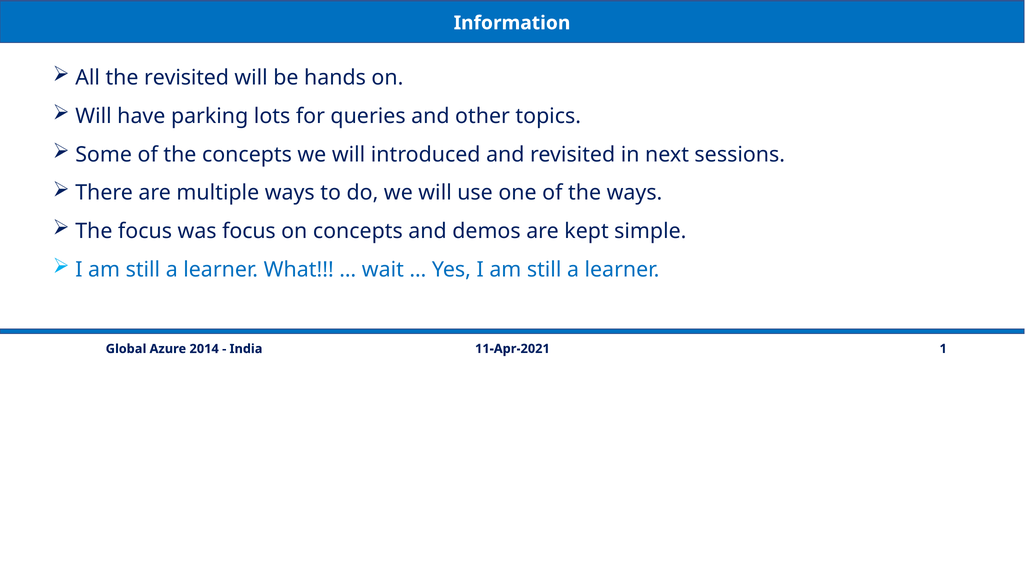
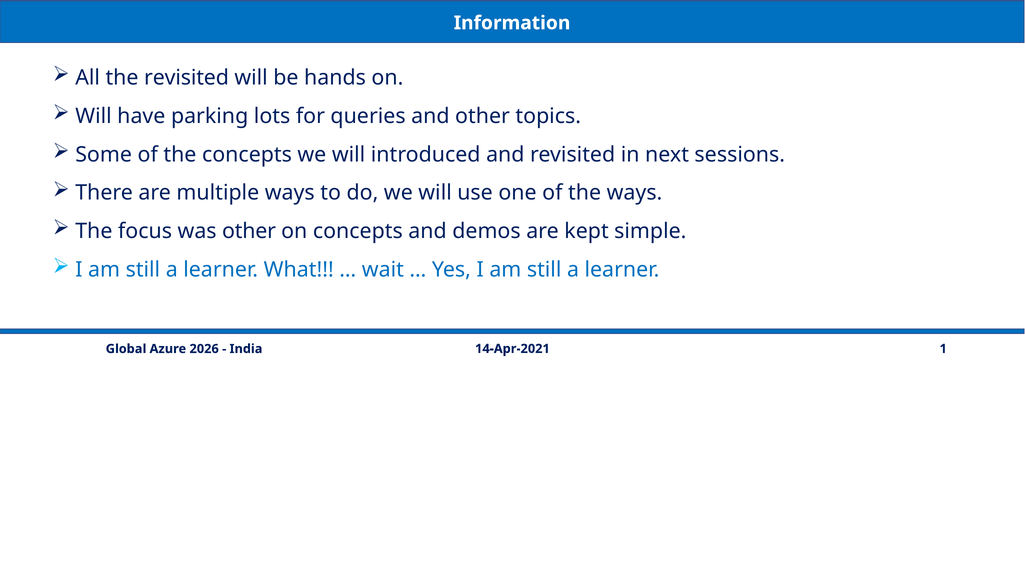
was focus: focus -> other (249, 232)
11-Apr-2021: 11-Apr-2021 -> 14-Apr-2021 (512, 349)
2014: 2014 -> 2026 (204, 349)
